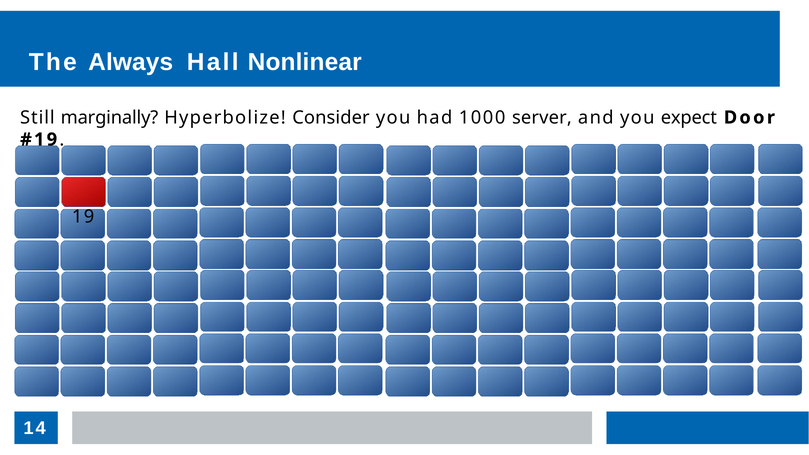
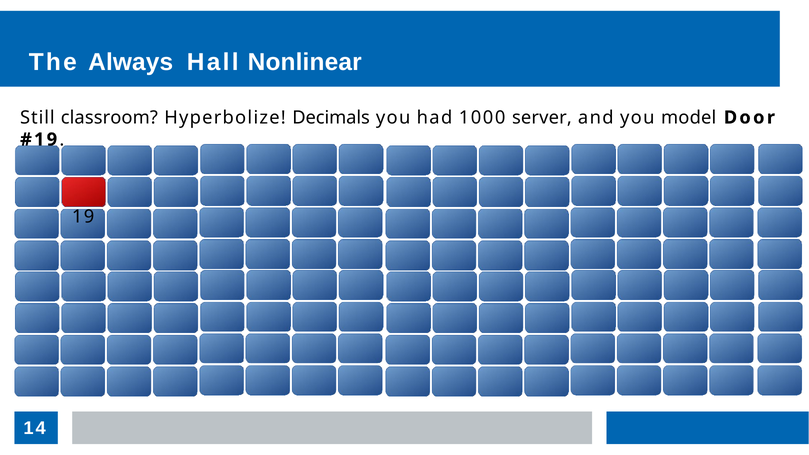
marginally: marginally -> classroom (109, 117)
Consider: Consider -> Decimals (331, 117)
expect: expect -> model (689, 117)
